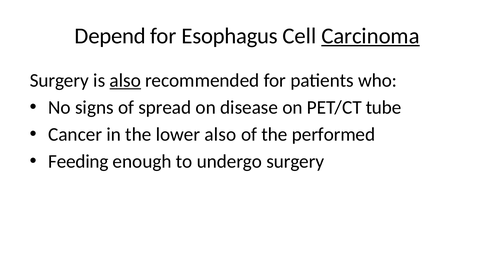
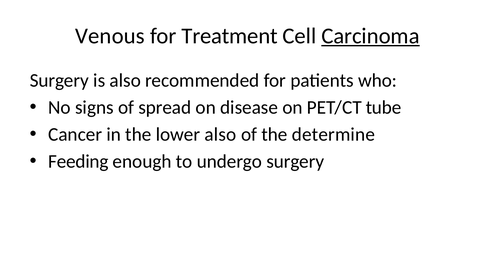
Depend: Depend -> Venous (110, 36)
Esophagus: Esophagus -> Treatment (230, 36)
also underline: present -> none (125, 80)
performed: performed -> determine (333, 134)
